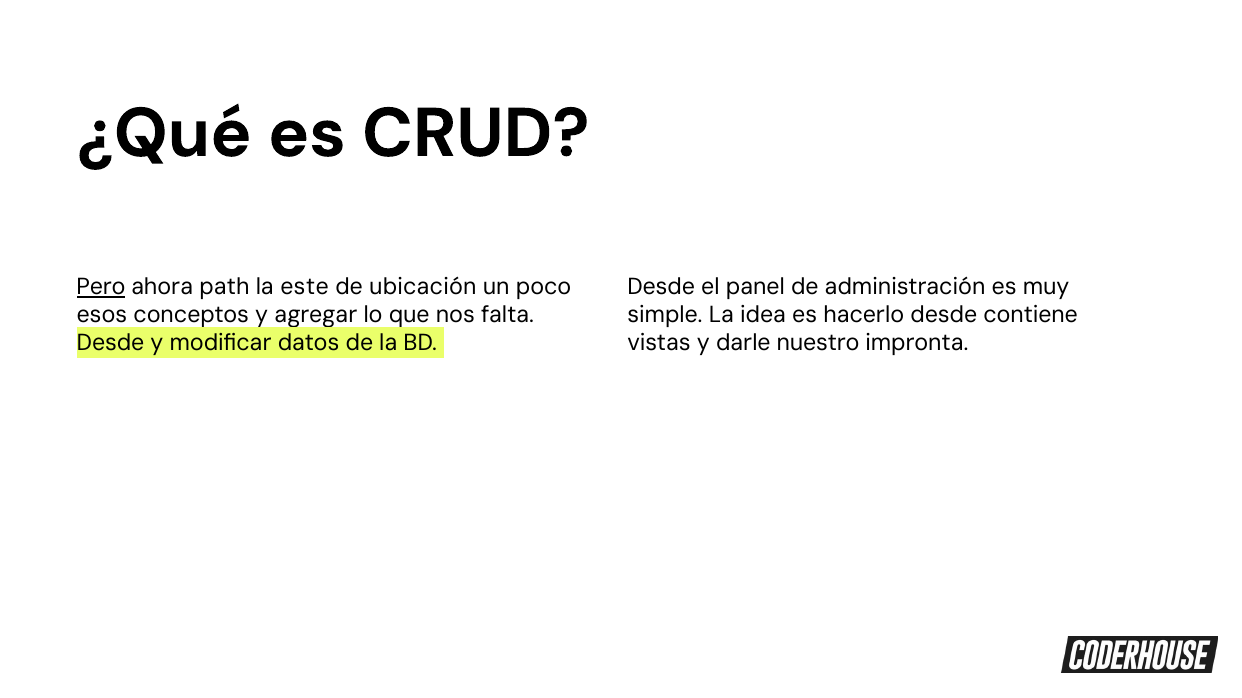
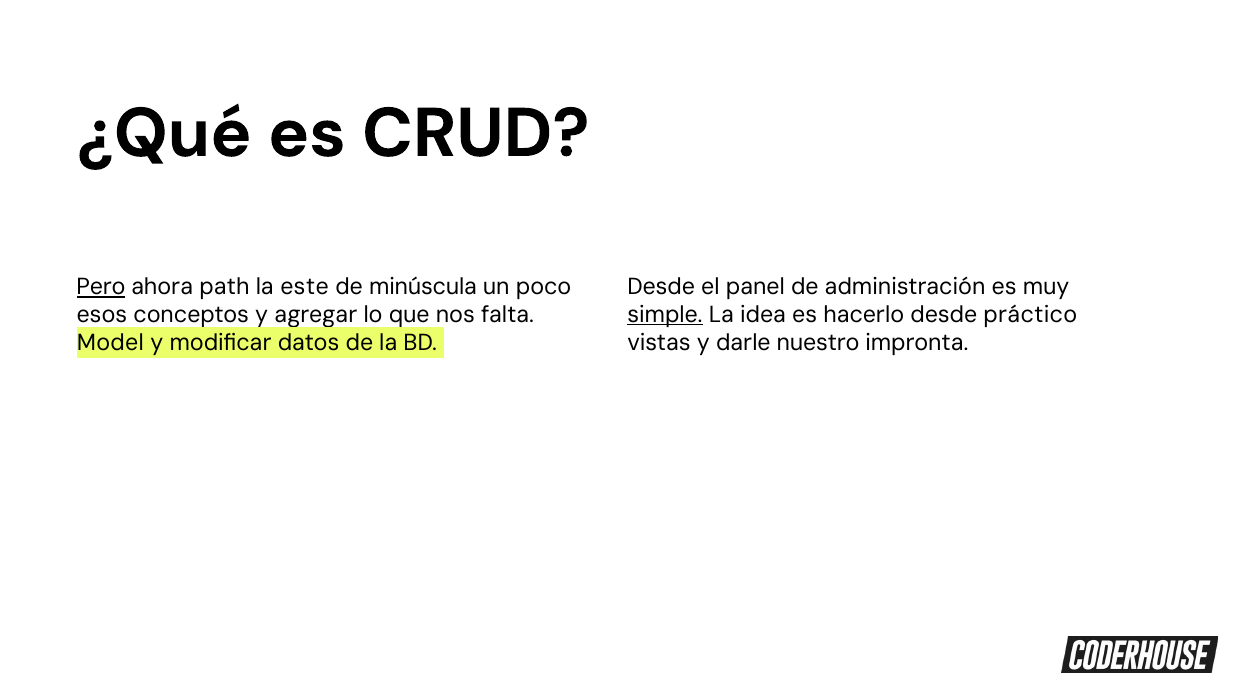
ubicación: ubicación -> minúscula (423, 287)
simple underline: none -> present (665, 315)
contiene: contiene -> práctico (1030, 315)
Desde: Desde -> Model (110, 343)
